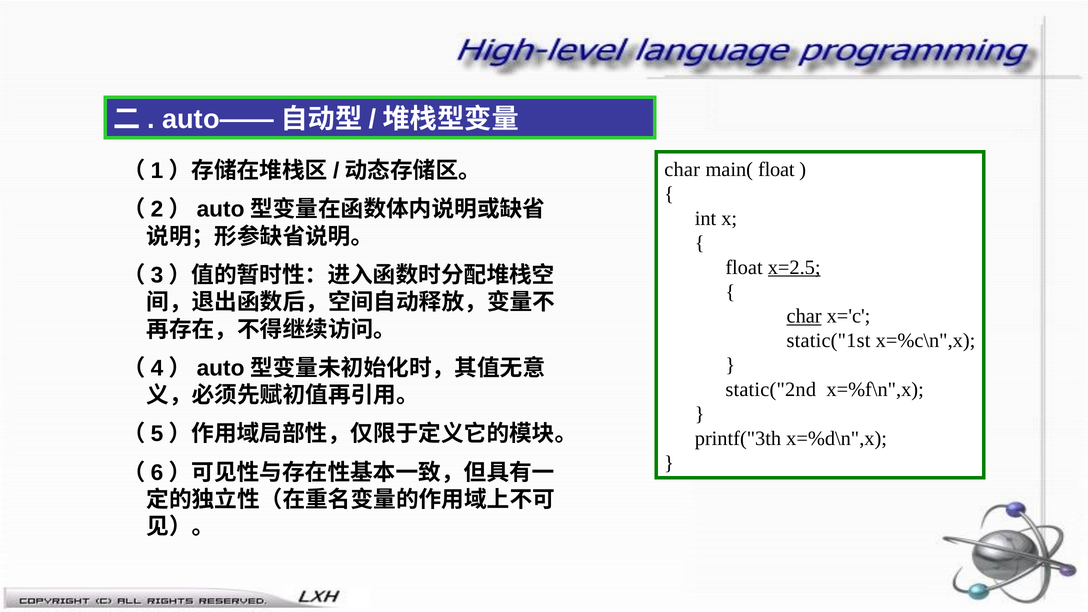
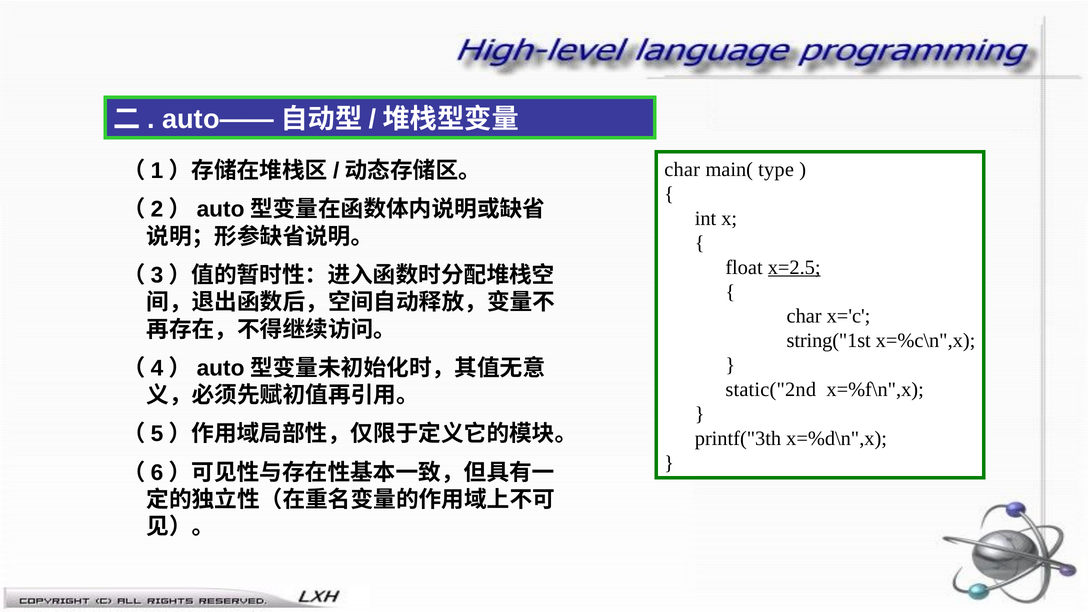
main( float: float -> type (776, 169)
char underline: present -> none (804, 316)
static("1st: static("1st -> string("1st (829, 341)
